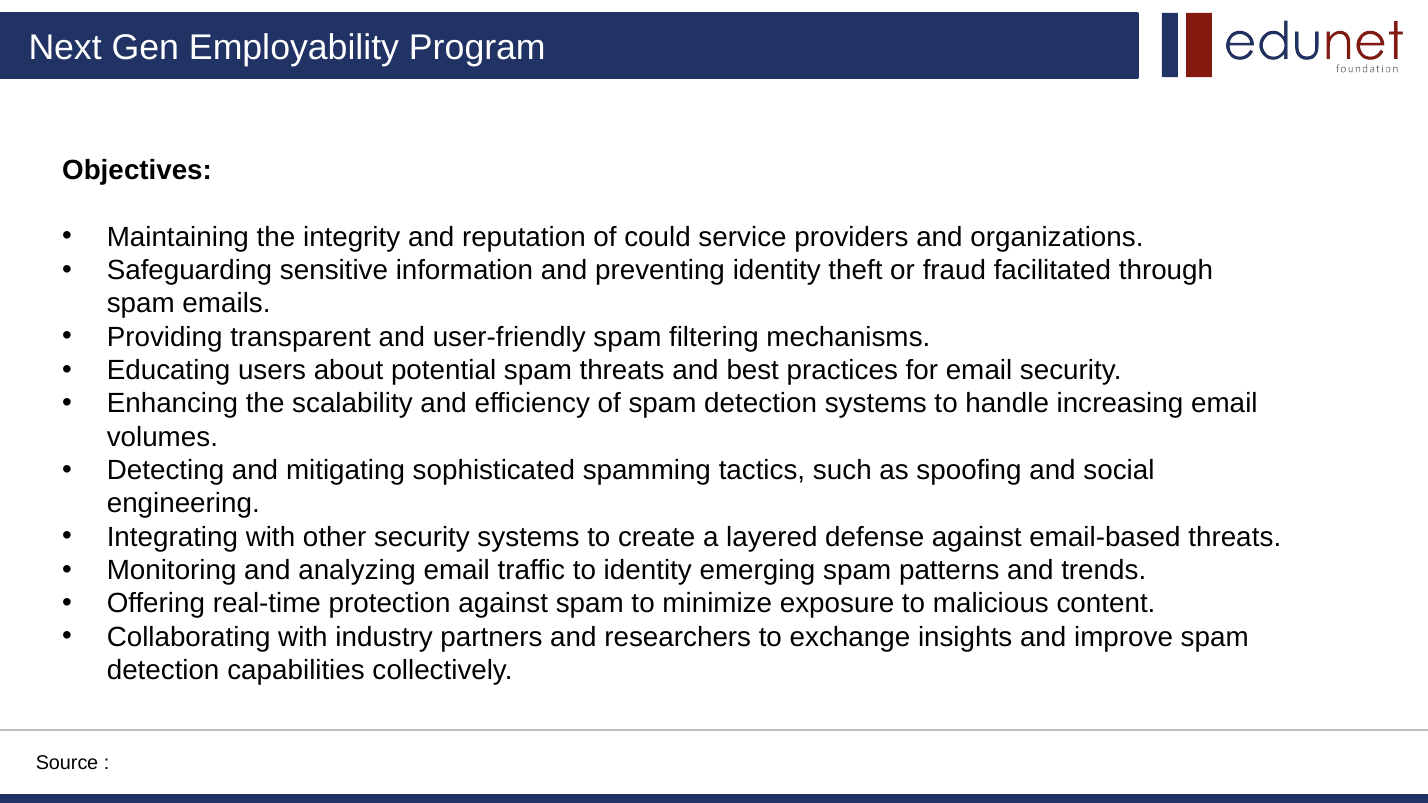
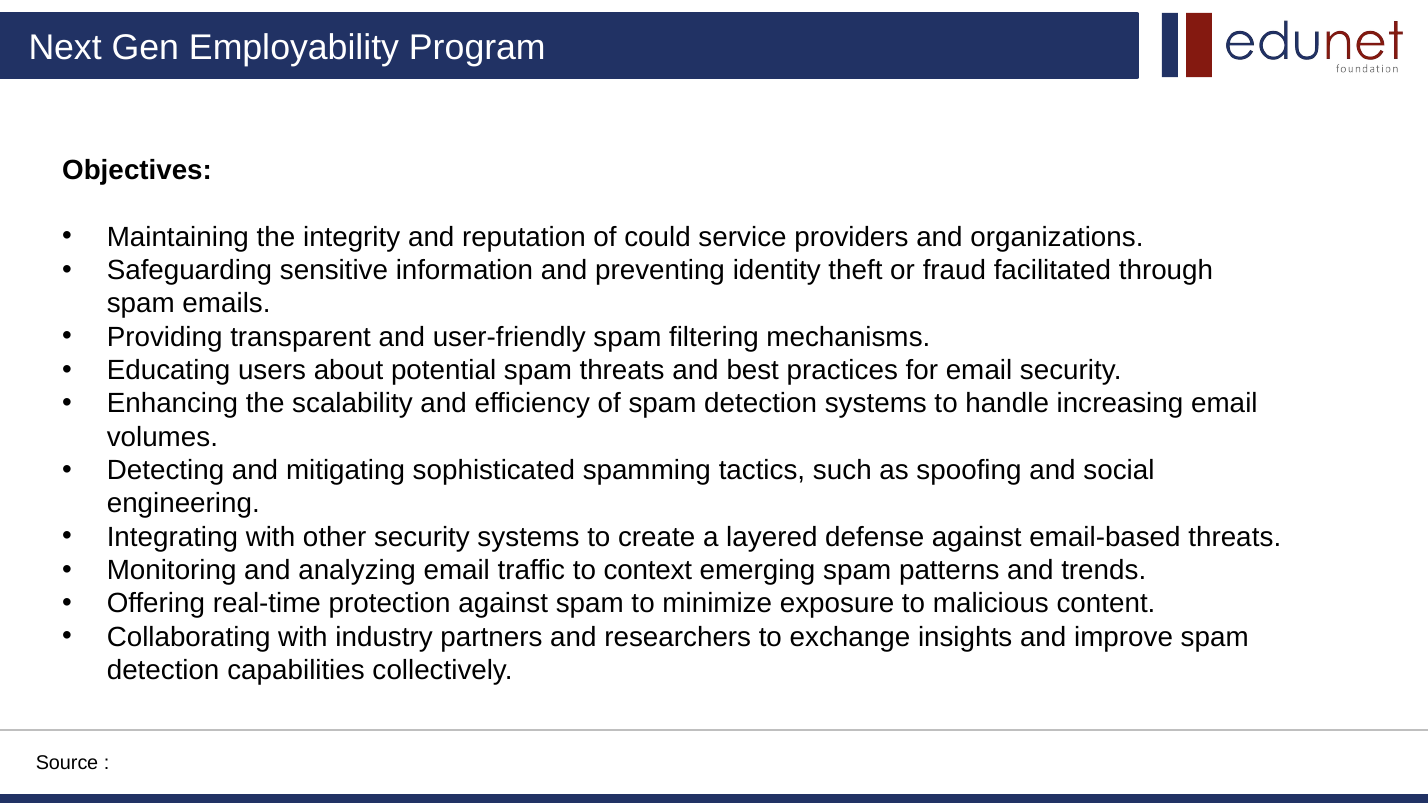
to identity: identity -> context (648, 571)
